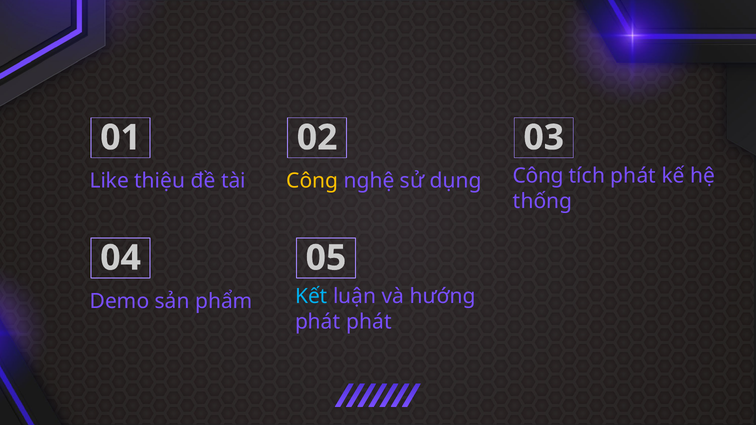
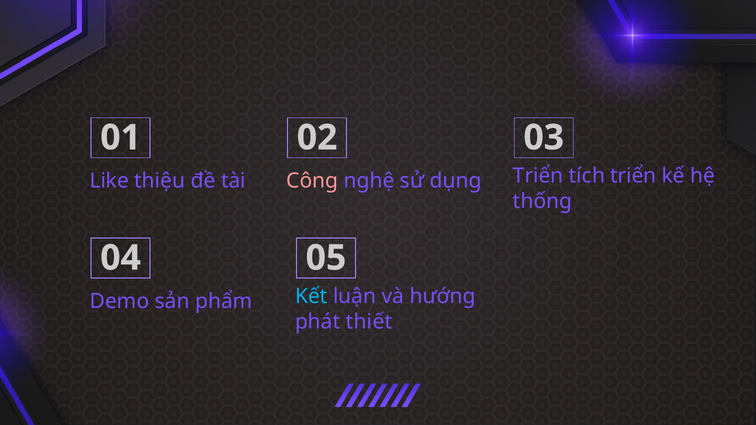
Công: Công -> Triển (538, 176)
tích phát: phát -> triển (633, 176)
Công colour: yellow -> pink (312, 181)
phát phát: phát -> thiết (369, 322)
